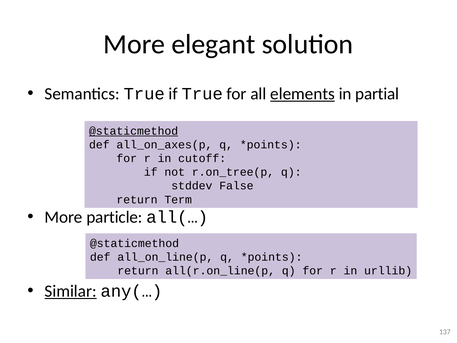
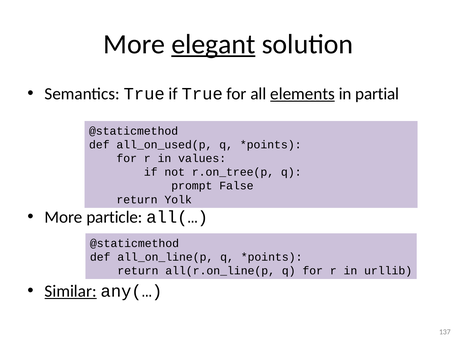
elegant underline: none -> present (213, 44)
@staticmethod underline: present -> none (134, 131)
all_on_axes(p: all_on_axes(p -> all_on_used(p (164, 145)
cutoff: cutoff -> values (202, 158)
stddev: stddev -> prompt (192, 186)
Term: Term -> Yolk (178, 199)
